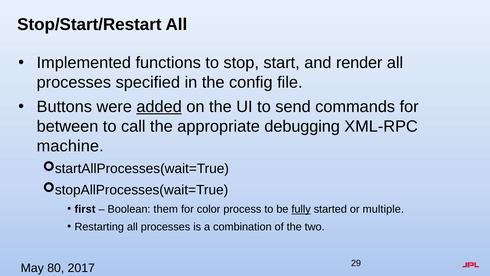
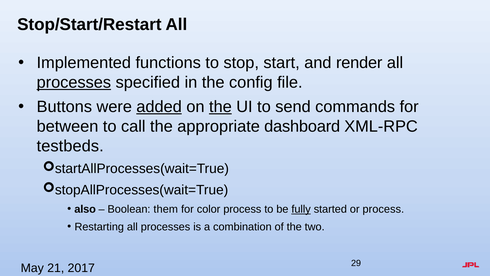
processes underline: none -> present (74, 82)
the underline: none -> present (220, 107)
debugging: debugging -> dashboard (302, 126)
machine: machine -> testbeds (70, 146)
first: first -> also (85, 209)
or multiple: multiple -> process (383, 209)
80: 80 -> 21 (56, 268)
